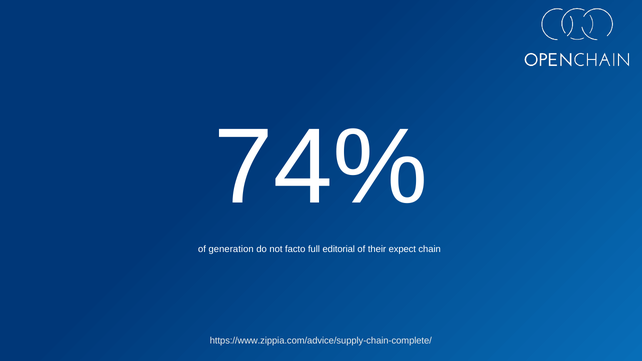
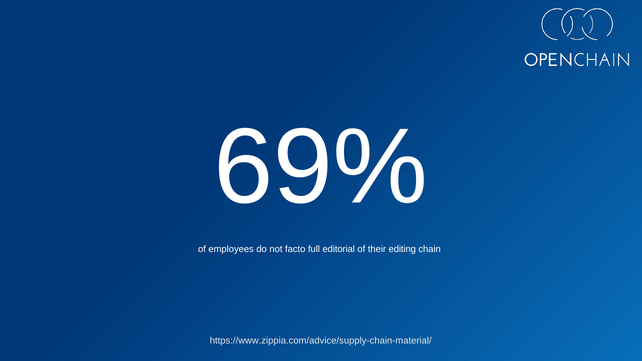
74%: 74% -> 69% (321, 168)
generation: generation -> employees (231, 249)
expect: expect -> editing (402, 249)
https://www.zippia.com/advice/supply-chain-complete/: https://www.zippia.com/advice/supply-chain-complete/ -> https://www.zippia.com/advice/supply-chain-material/ (321, 341)
